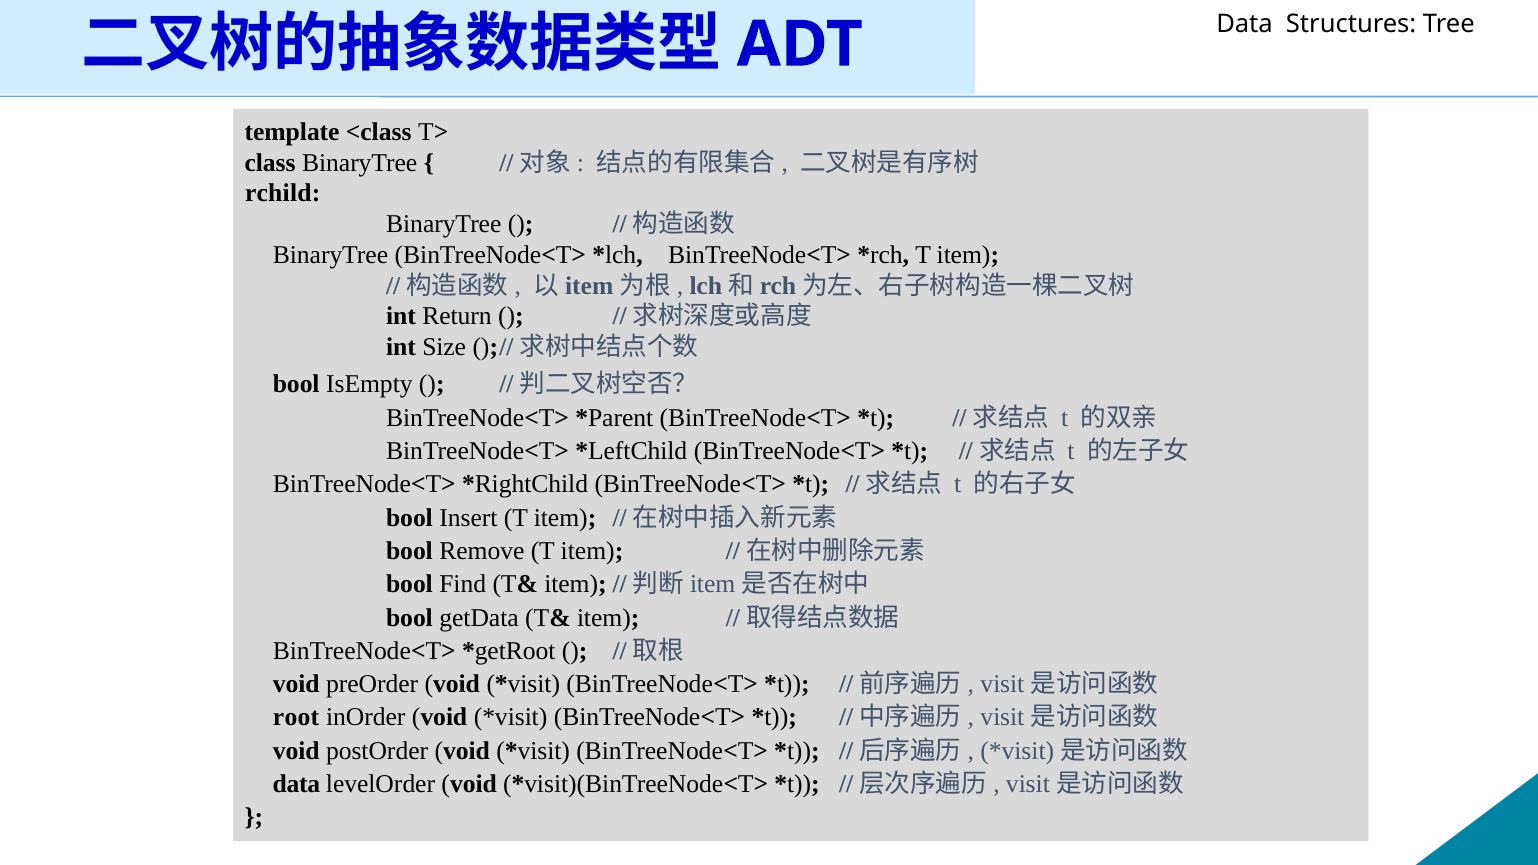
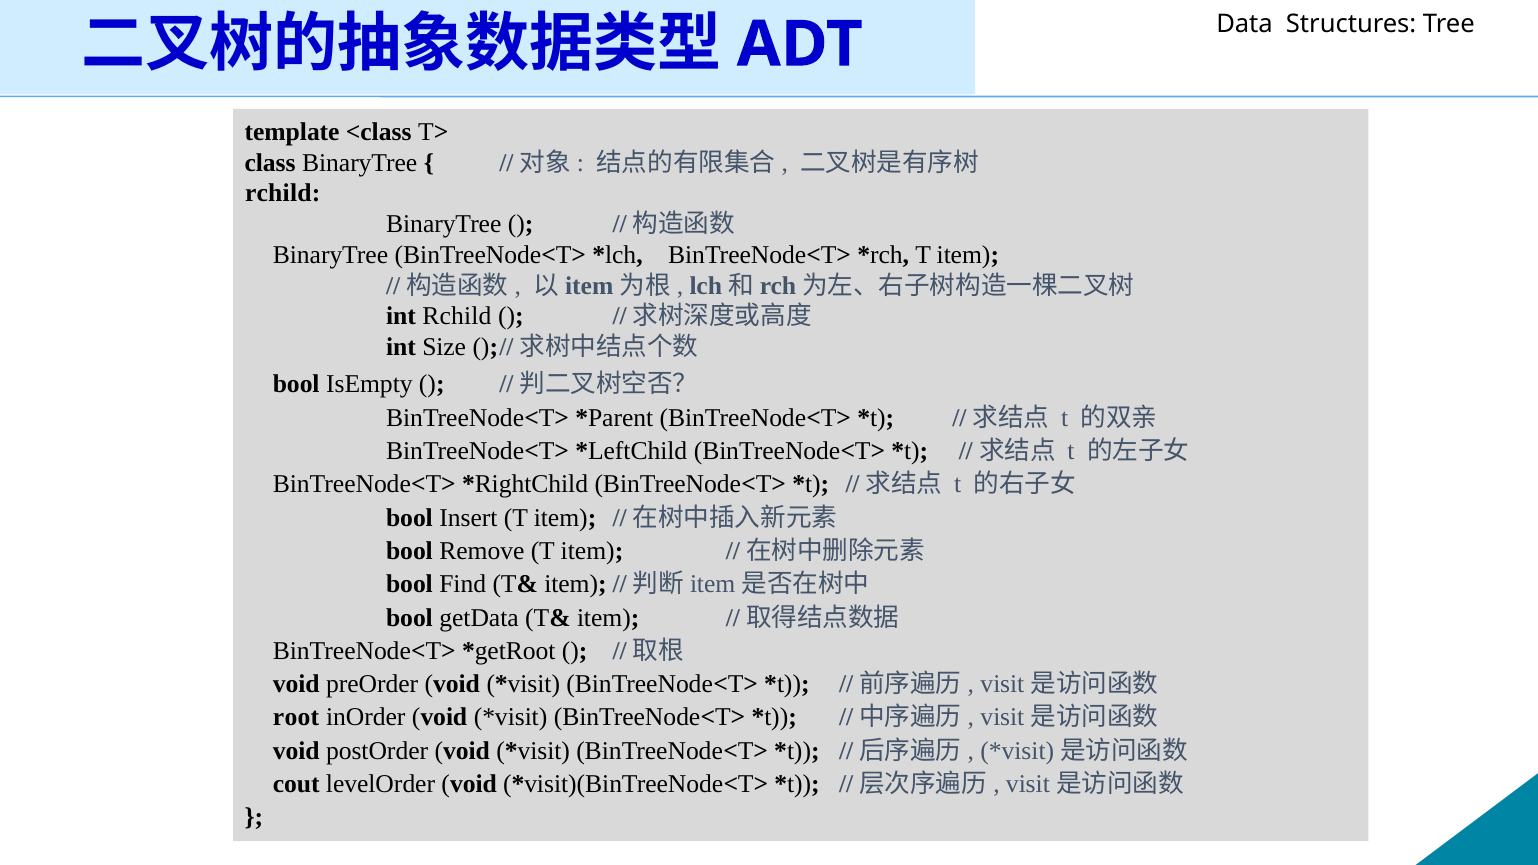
int Return: Return -> Rchild (457, 316)
data: data -> cout (296, 784)
